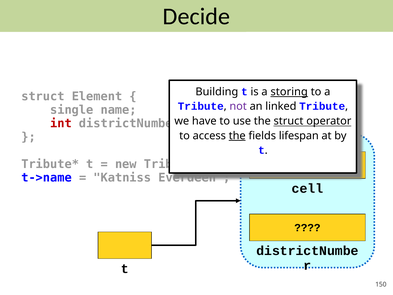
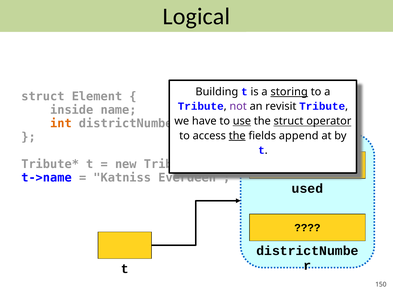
Decide: Decide -> Logical (196, 16)
linked: linked -> revisit (281, 106)
single: single -> inside (72, 110)
use underline: none -> present (242, 121)
int colour: red -> orange (61, 123)
lifespan: lifespan -> append (299, 136)
cell: cell -> used (307, 188)
